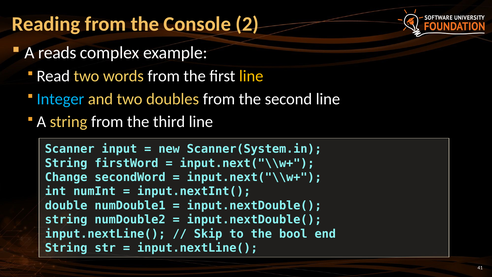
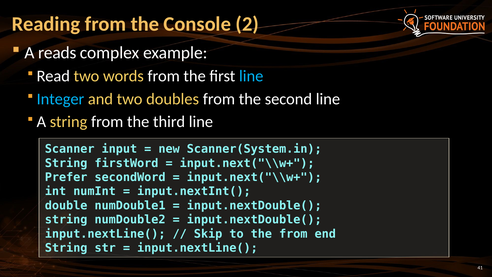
line colour: yellow -> light blue (251, 76)
Change: Change -> Prefer (66, 177)
the bool: bool -> from (293, 234)
